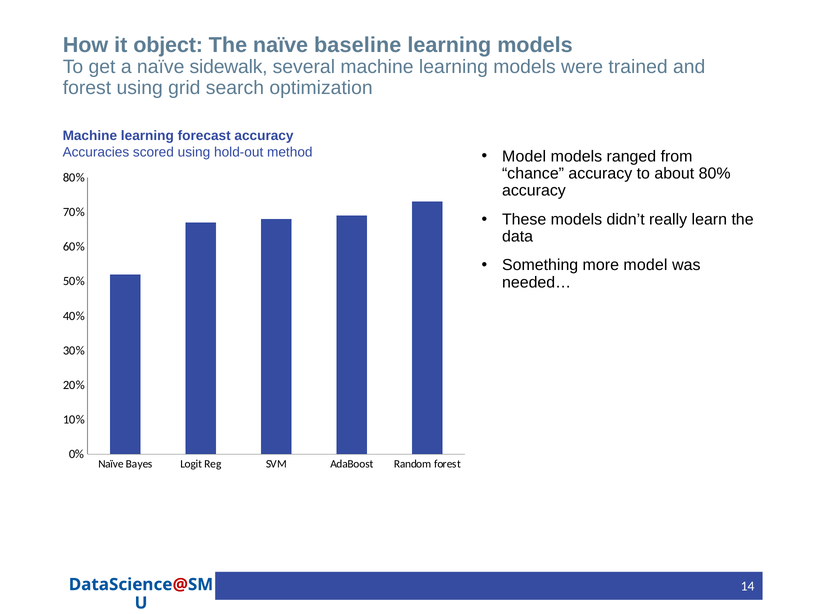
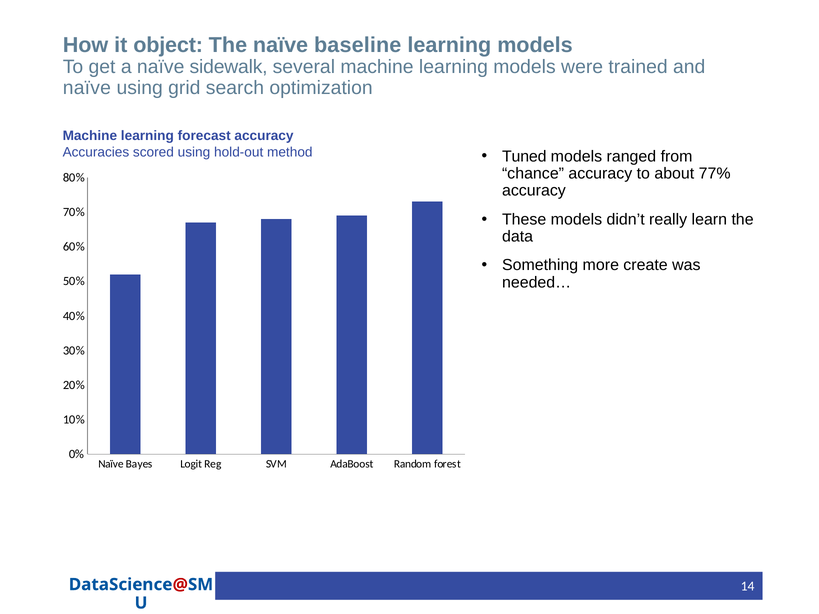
forest: forest -> naïve (87, 88)
Model: Model -> Tuned (524, 156)
about 80%: 80% -> 77% (715, 174)
more model: model -> create (646, 265)
